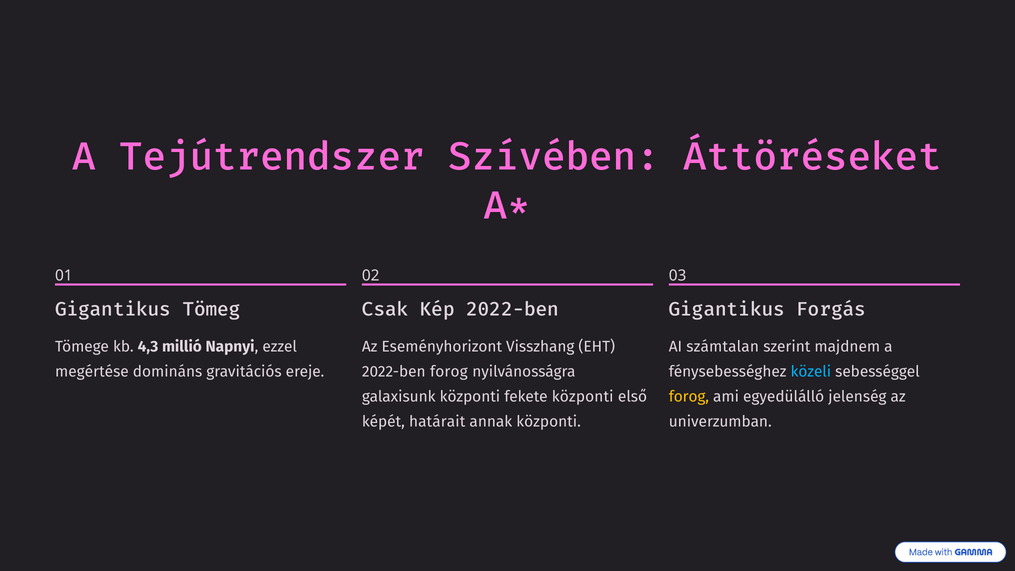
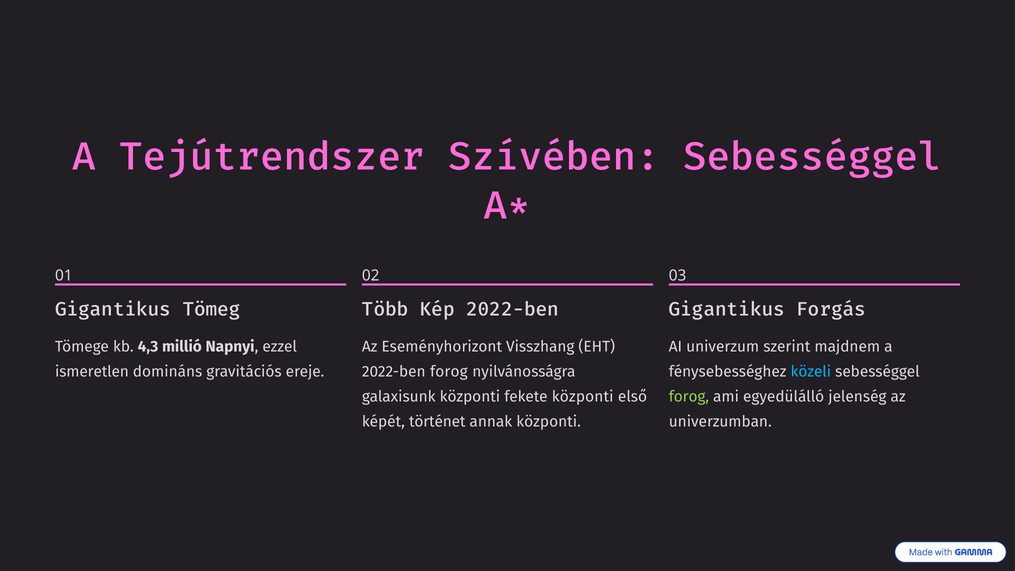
Szívében Áttöréseket: Áttöréseket -> Sebességgel (813, 157)
Csak: Csak -> Több (385, 309)
számtalan: számtalan -> univerzum (723, 346)
megértése: megértése -> ismeretlen (92, 372)
forog colour: yellow -> light green (689, 397)
határait: határait -> történet (437, 422)
